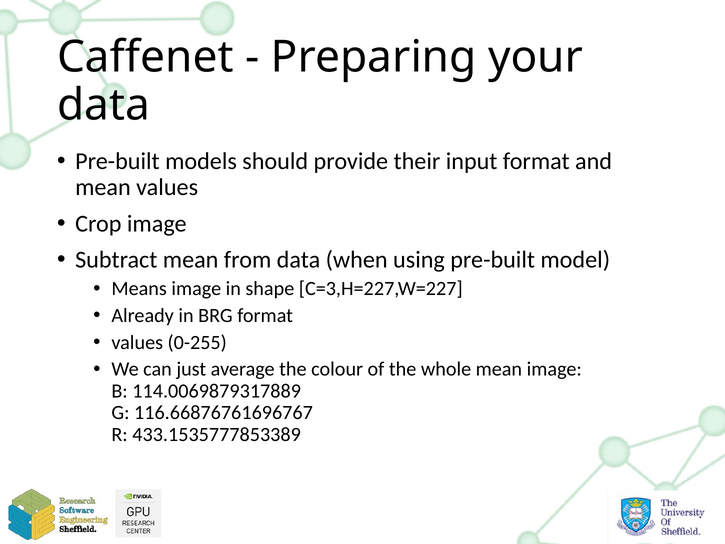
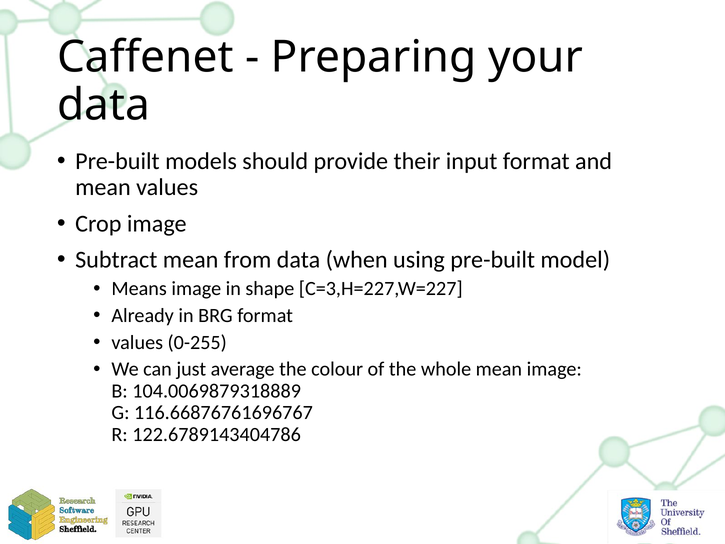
114.0069879317889: 114.0069879317889 -> 104.0069879318889 (217, 391)
433.1535777853389: 433.1535777853389 -> 122.6789143404786 (217, 434)
